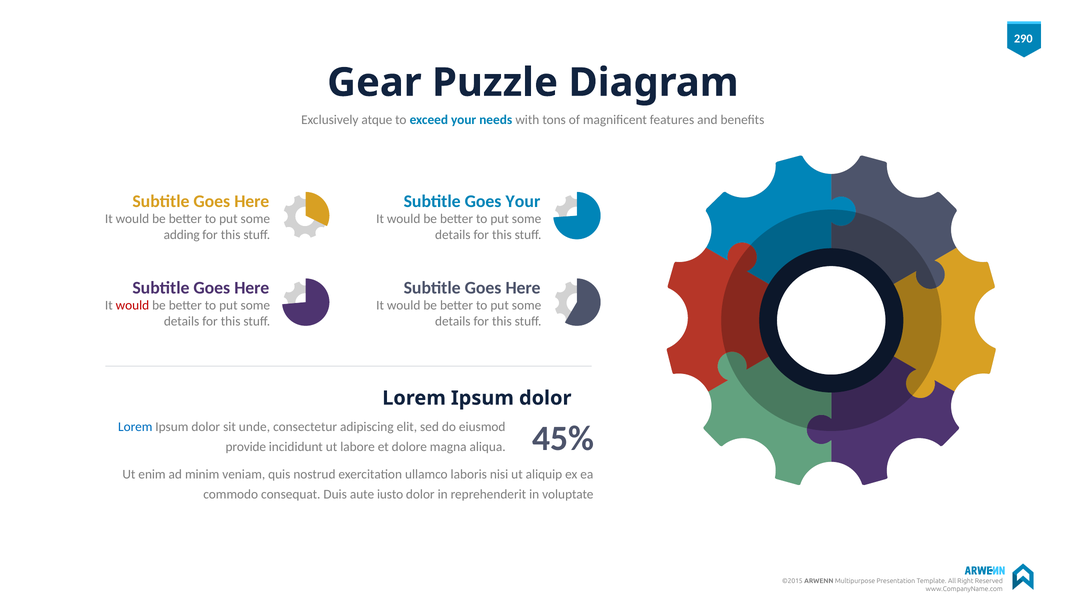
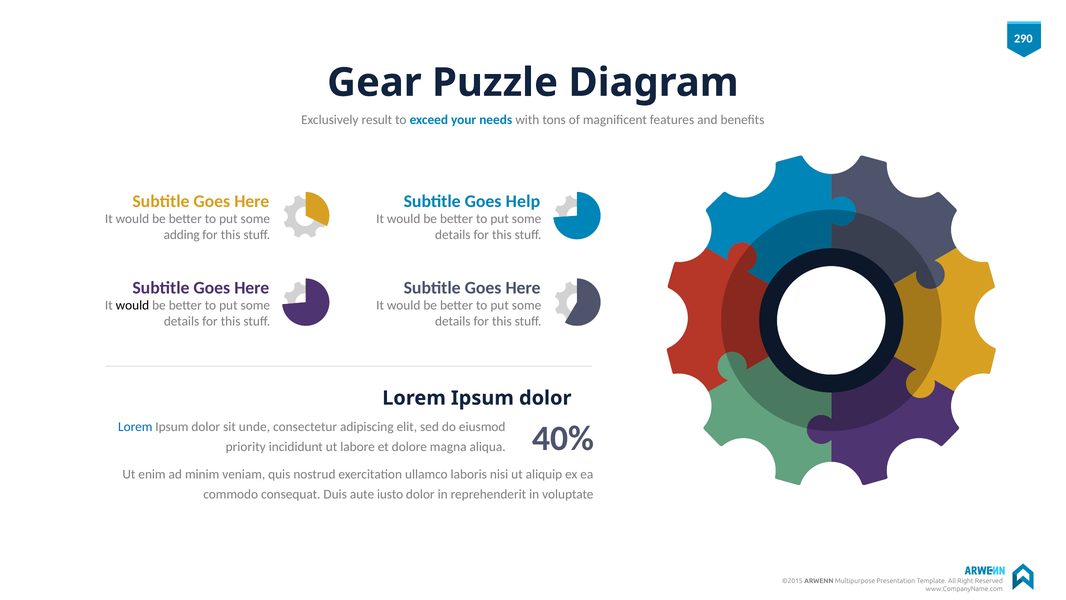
atque: atque -> result (377, 120)
Goes Your: Your -> Help (523, 201)
would colour: red -> black (132, 305)
provide: provide -> priority (246, 446)
45%: 45% -> 40% (563, 438)
